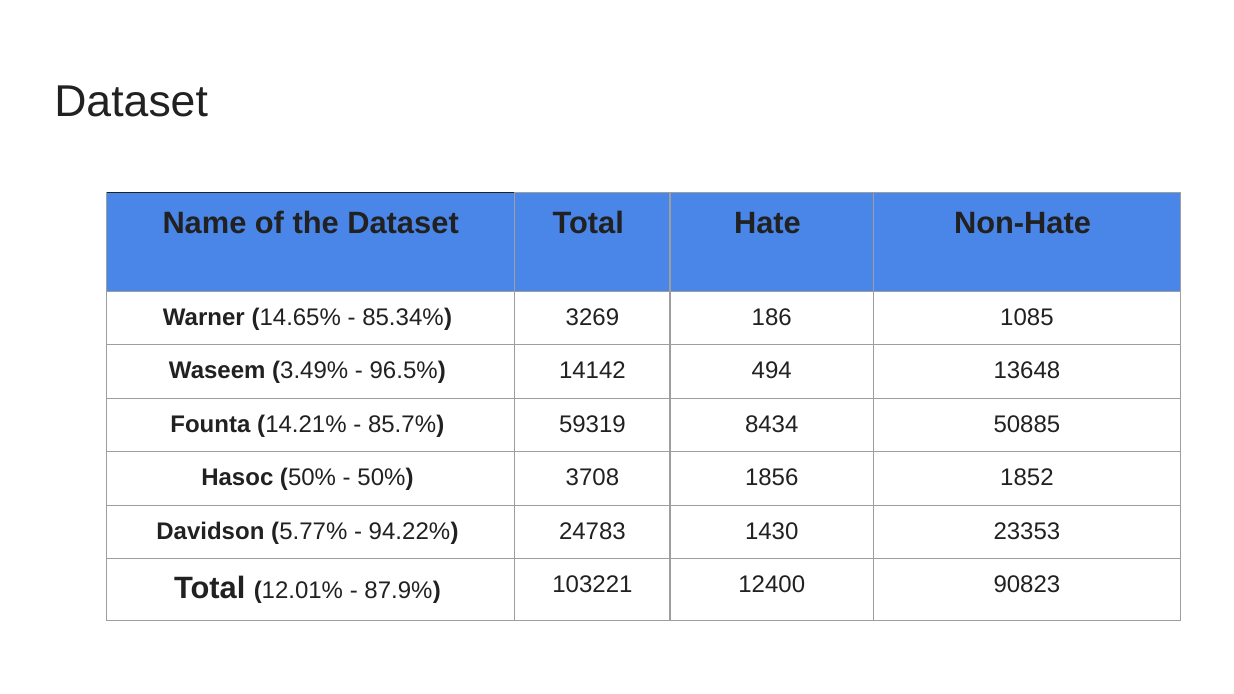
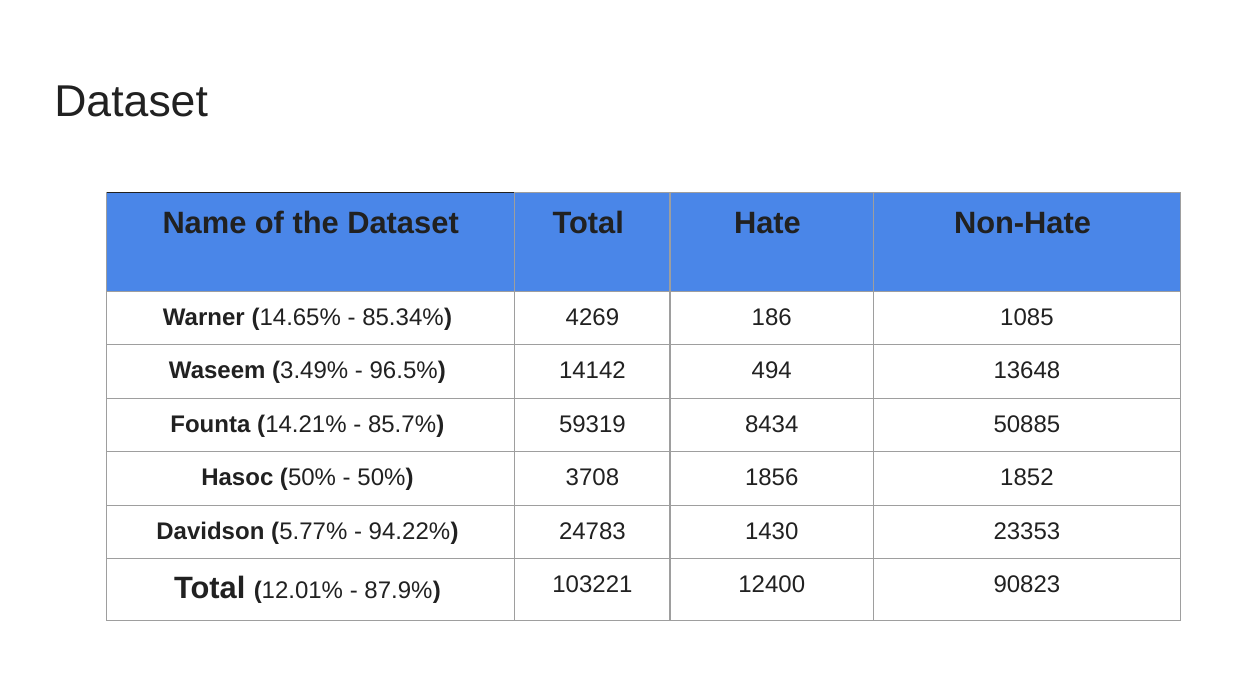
3269: 3269 -> 4269 (592, 318)
